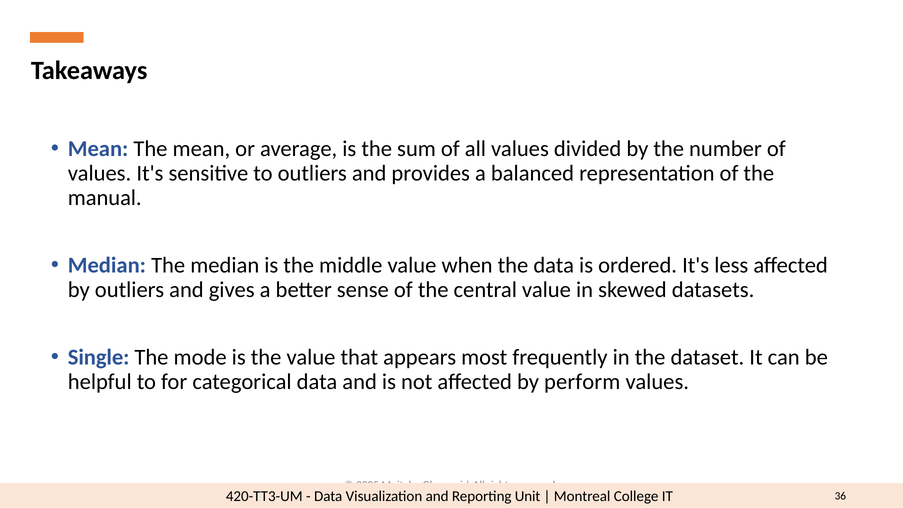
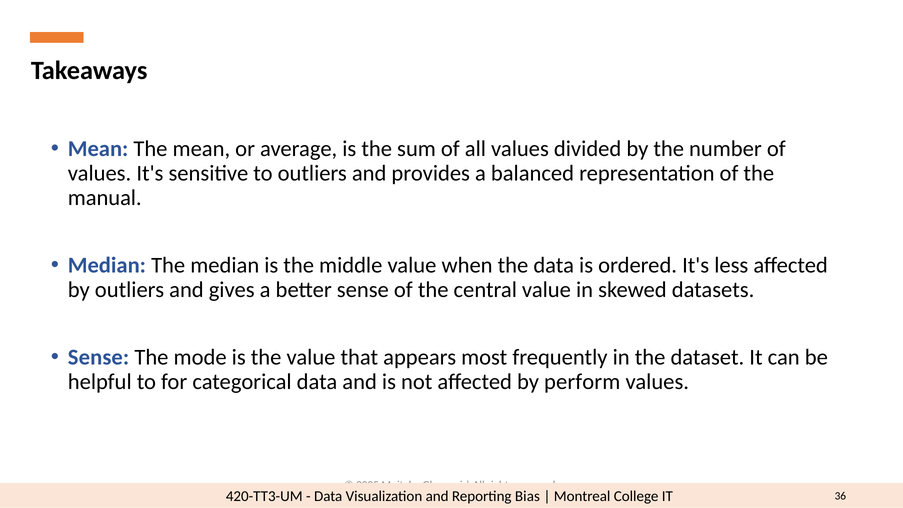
Single: Single -> Sense (99, 357)
Unit: Unit -> Bias (527, 496)
